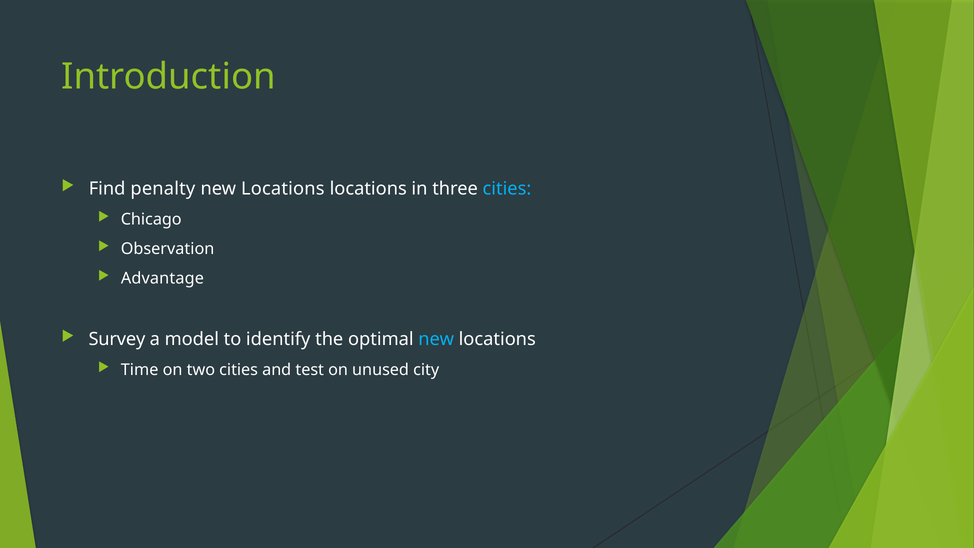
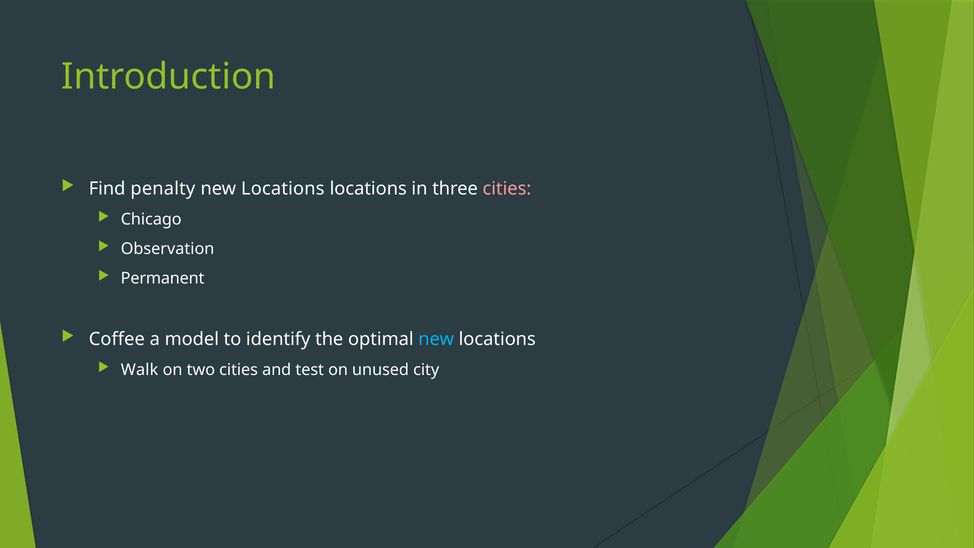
cities colour: light blue -> pink (507, 189)
Advantage: Advantage -> Permanent (163, 278)
Survey: Survey -> Coffee (117, 339)
Time: Time -> Walk (140, 370)
